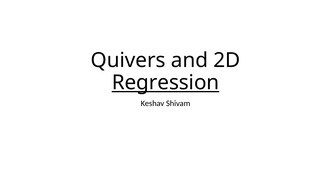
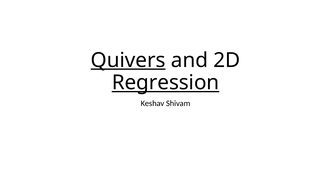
Quivers underline: none -> present (128, 60)
